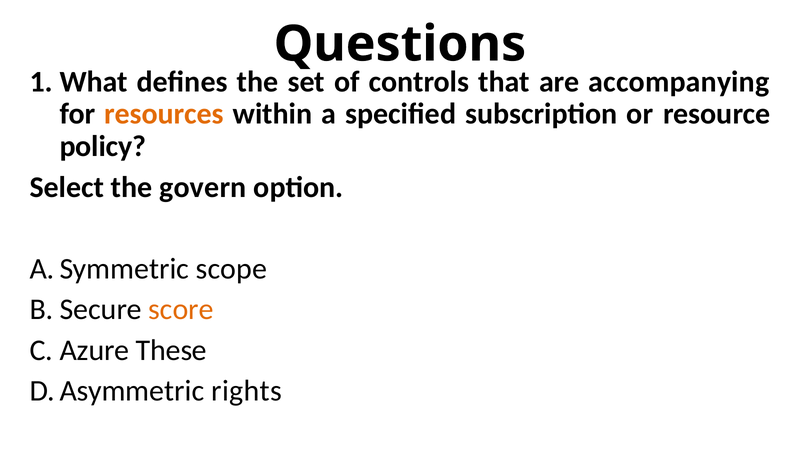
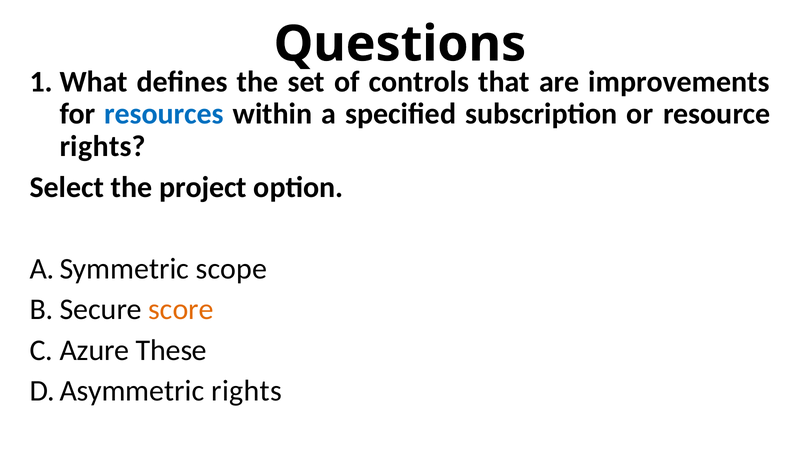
accompanying: accompanying -> improvements (679, 82)
resources colour: orange -> blue (164, 114)
policy: policy -> rights (103, 146)
govern: govern -> project (203, 187)
